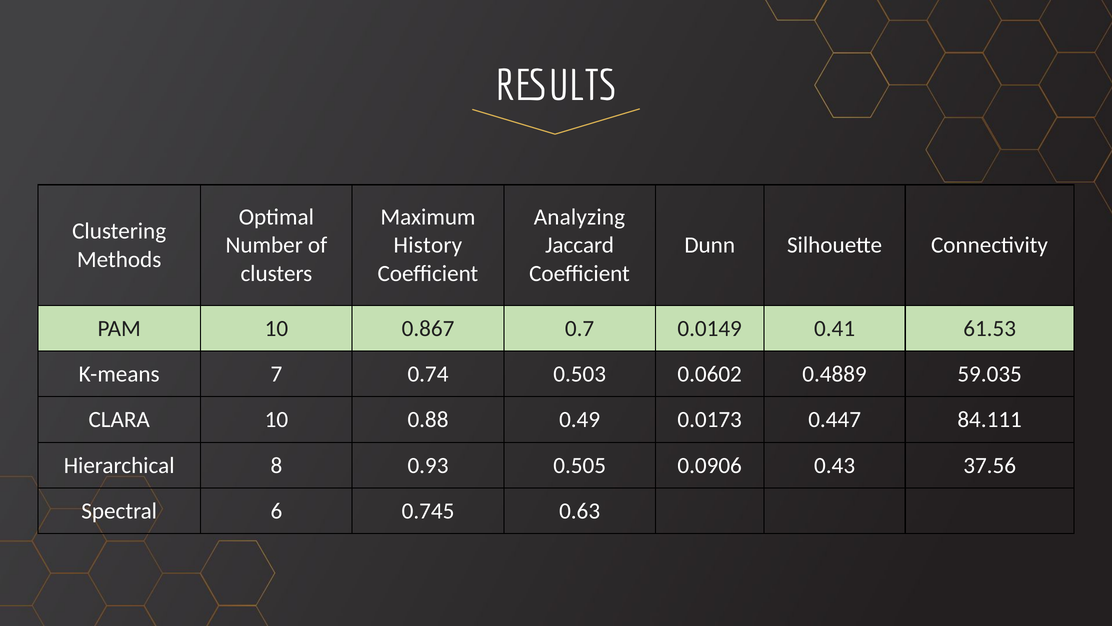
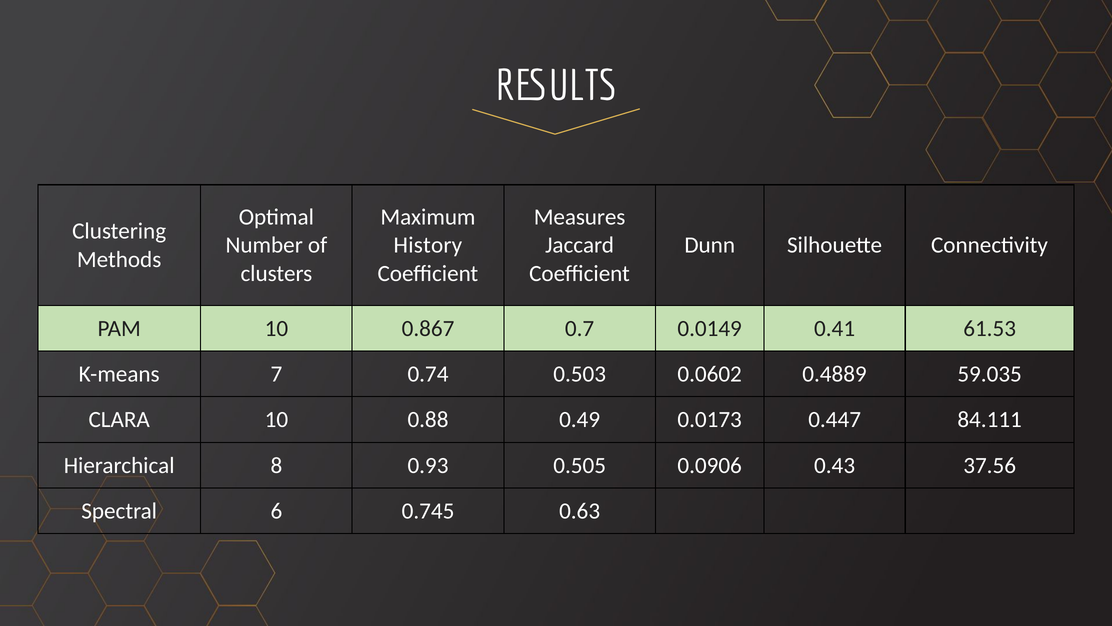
Analyzing: Analyzing -> Measures (580, 217)
